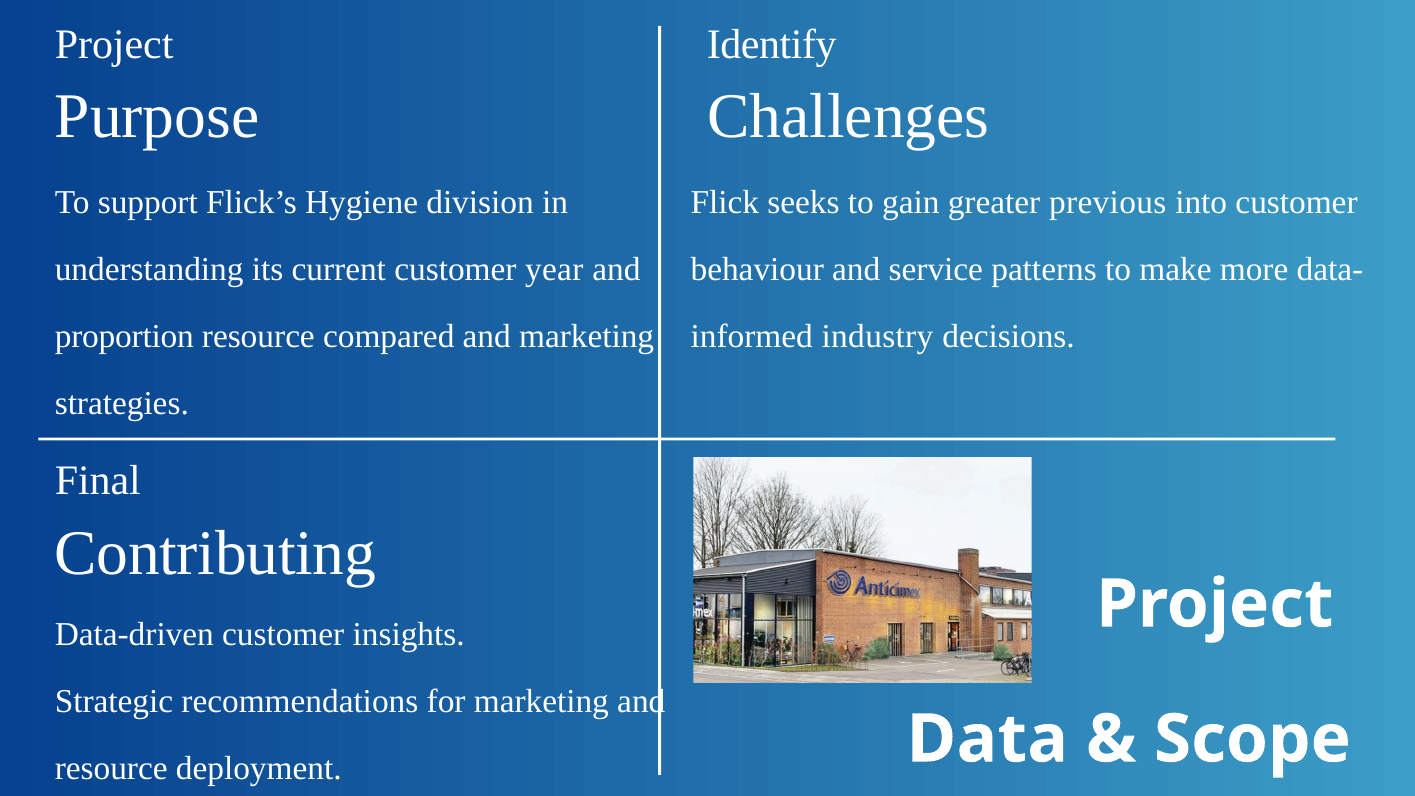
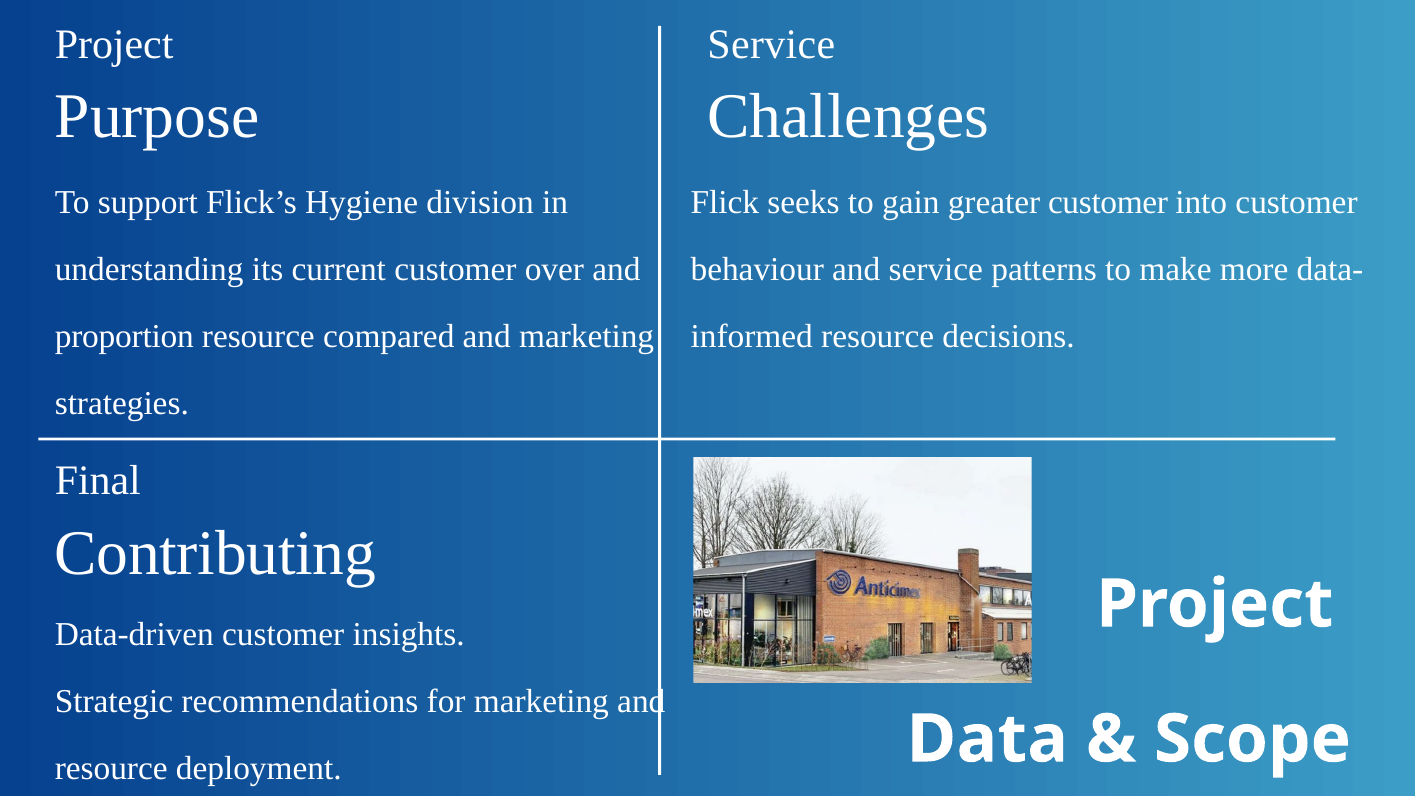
Identify: Identify -> Service (771, 45)
greater previous: previous -> customer (1108, 203)
year: year -> over (554, 270)
industry: industry -> resource (878, 336)
